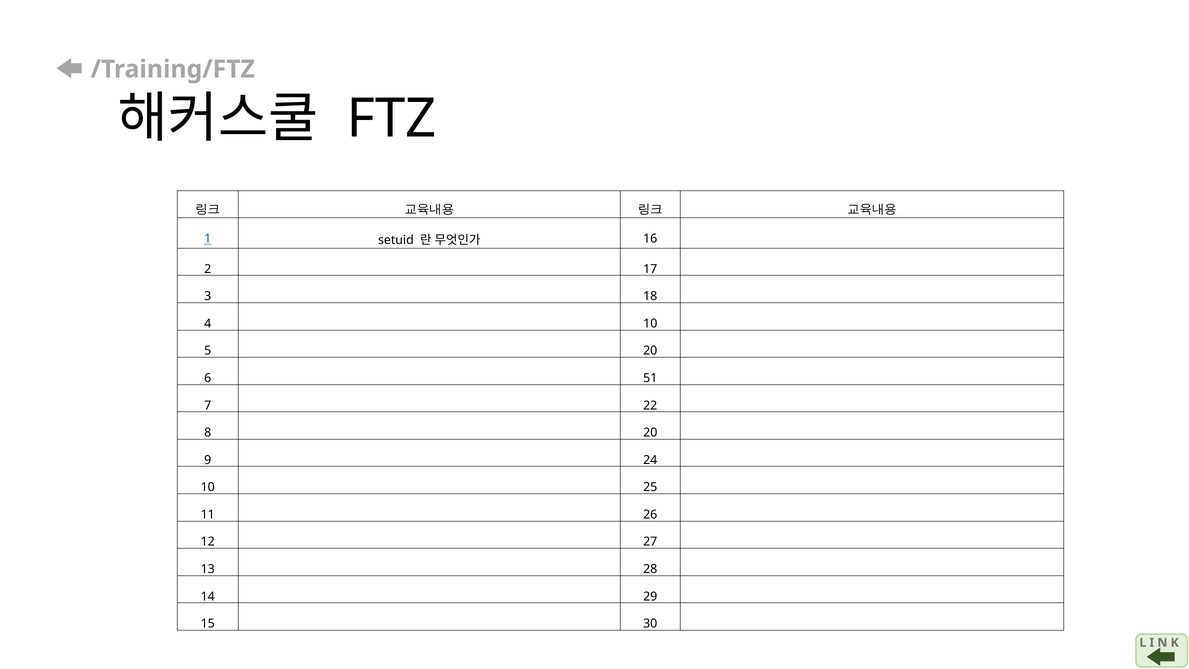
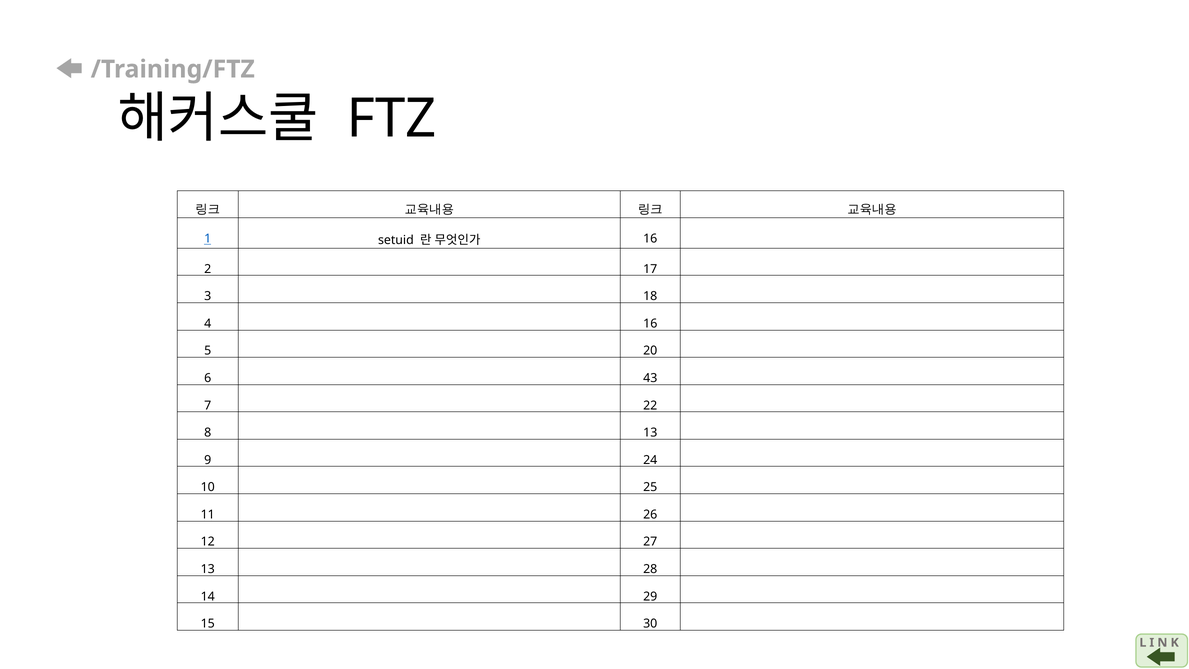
4 10: 10 -> 16 (650, 324)
51: 51 -> 43 (650, 378)
8 20: 20 -> 13 (650, 433)
